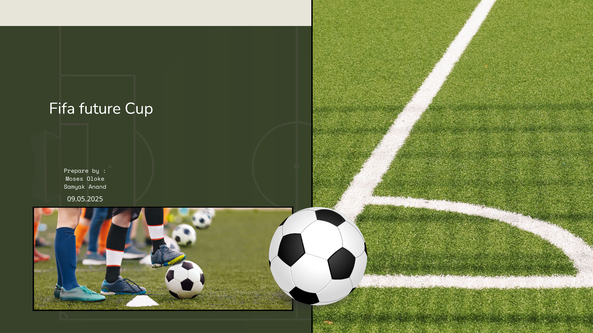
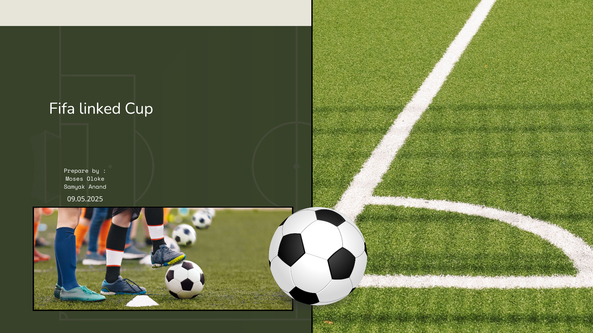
future: future -> linked (100, 109)
